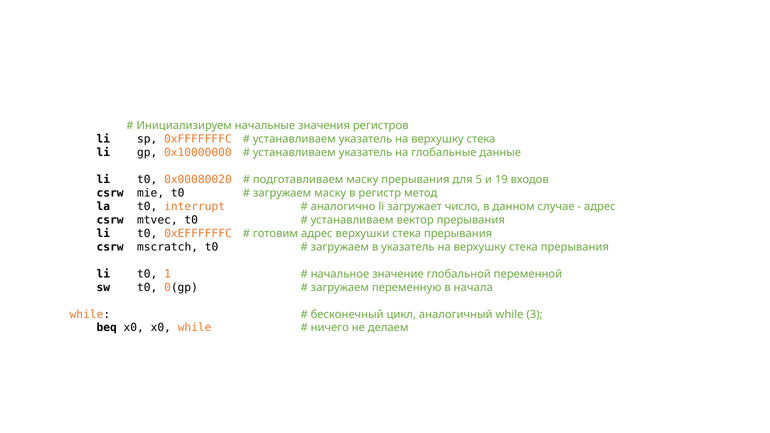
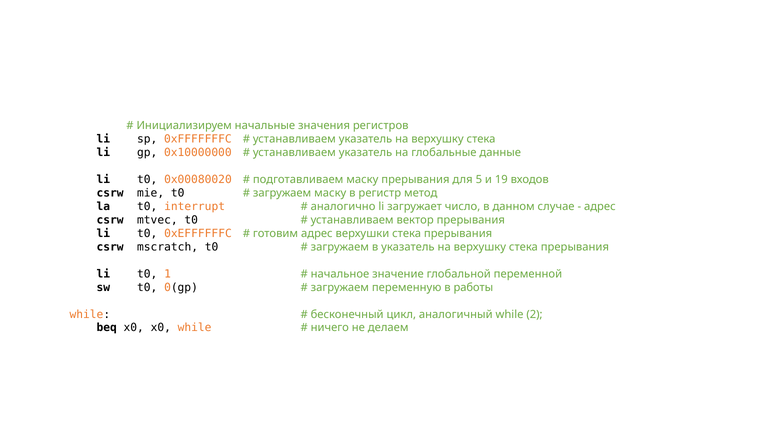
начала: начала -> работы (473, 287)
3: 3 -> 2 (535, 314)
